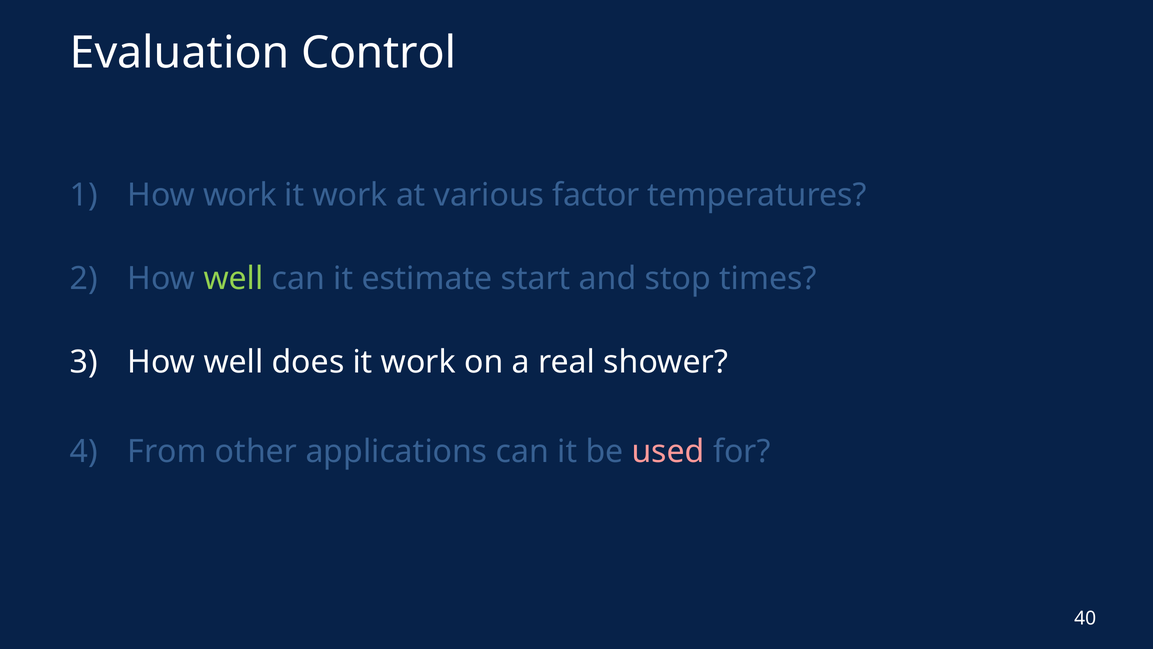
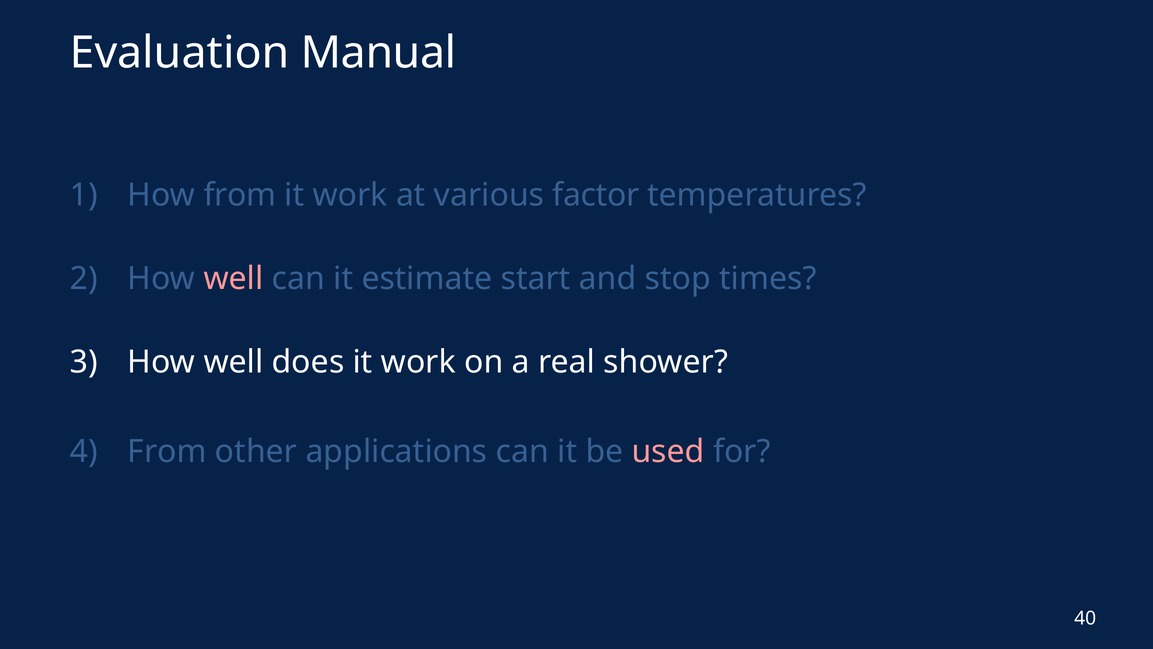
Control: Control -> Manual (379, 53)
How work: work -> from (240, 195)
well colour: light green -> pink (233, 279)
